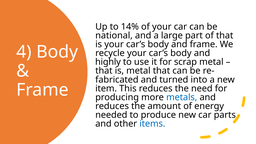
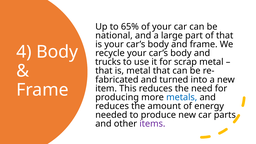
14%: 14% -> 65% (130, 27)
highly: highly -> trucks (108, 62)
items colour: blue -> purple (152, 124)
